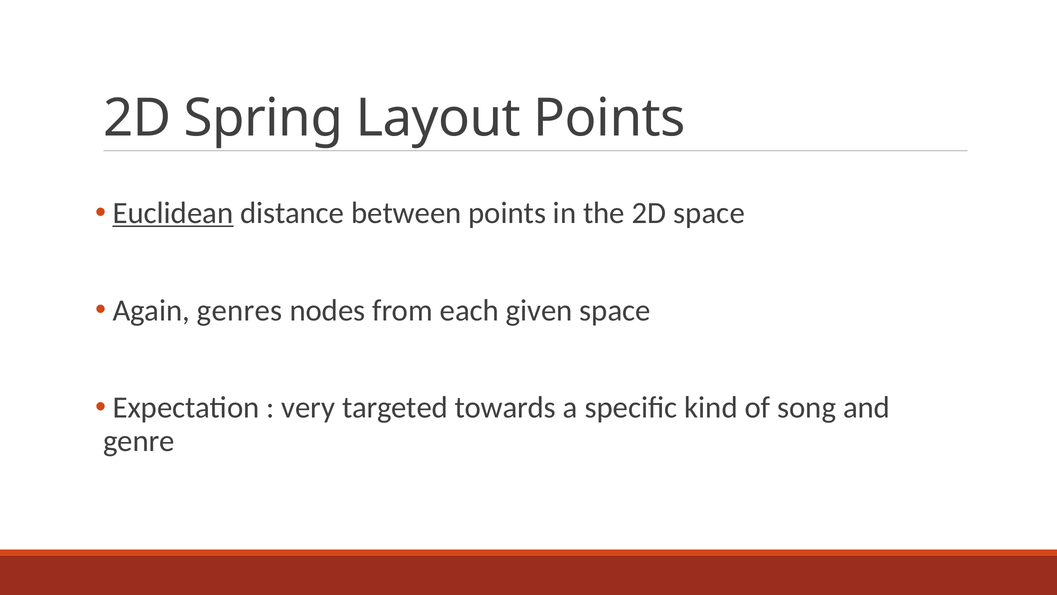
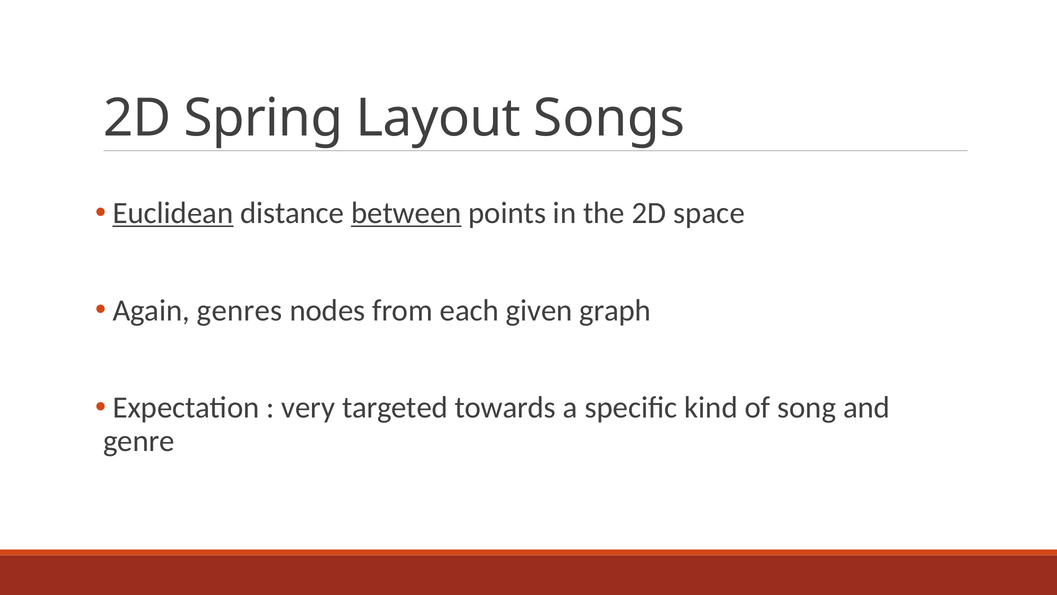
Layout Points: Points -> Songs (609, 118)
between underline: none -> present (406, 213)
given space: space -> graph (615, 310)
